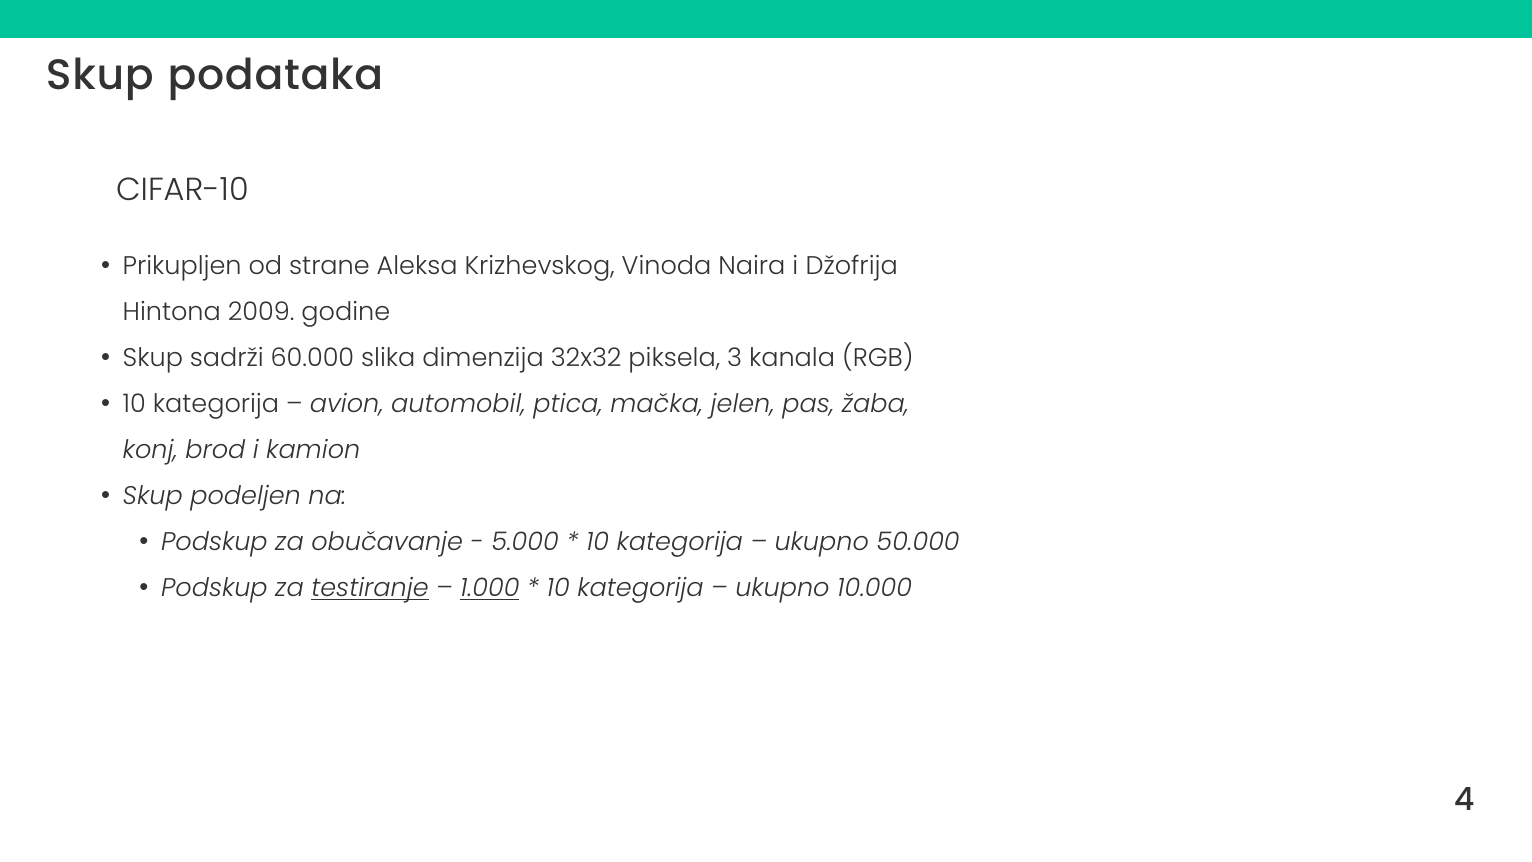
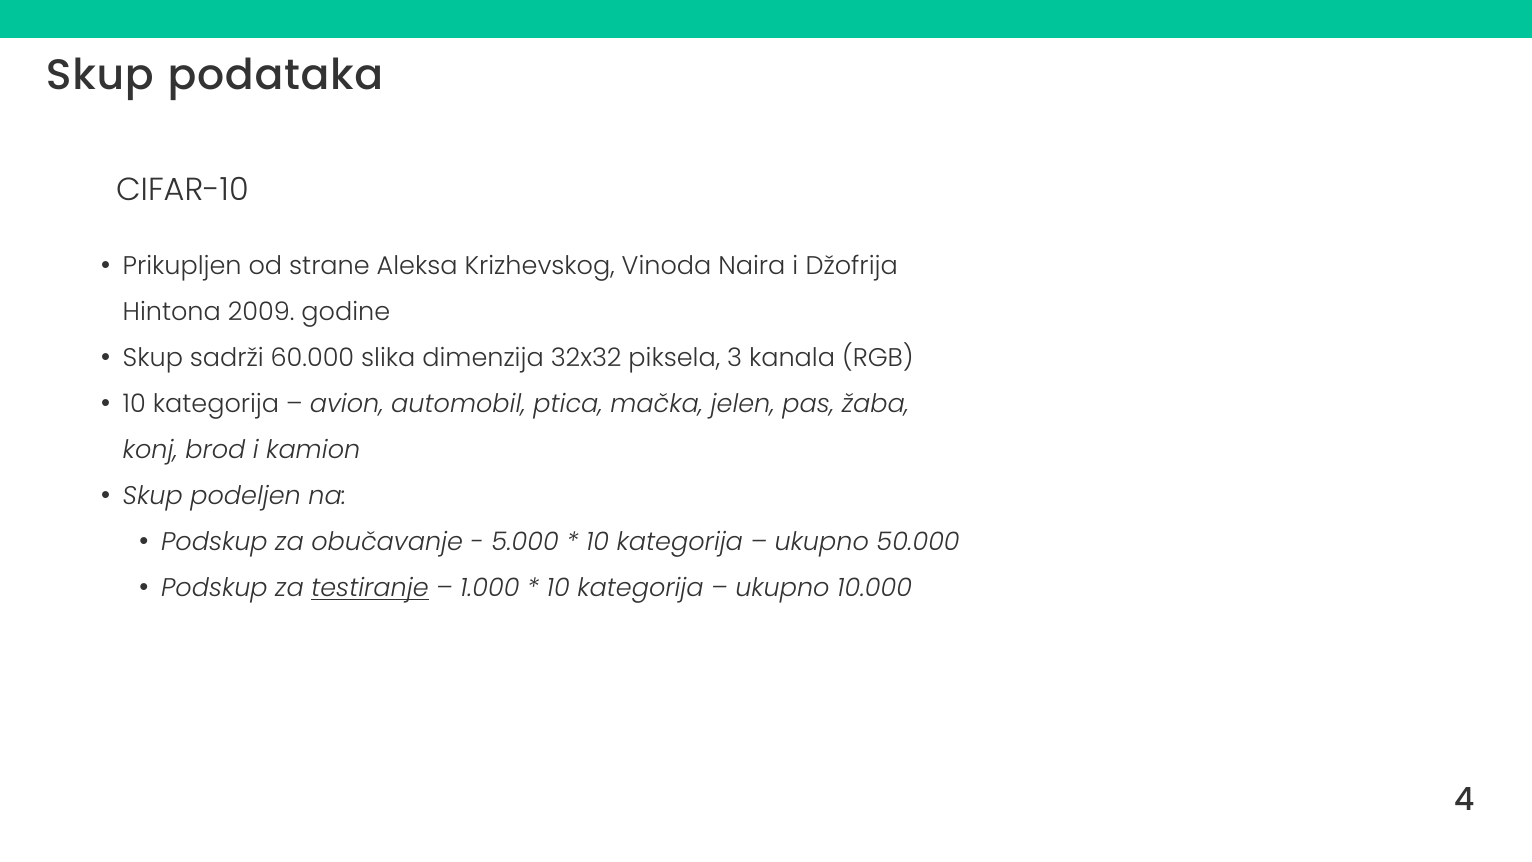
1.000 underline: present -> none (490, 588)
